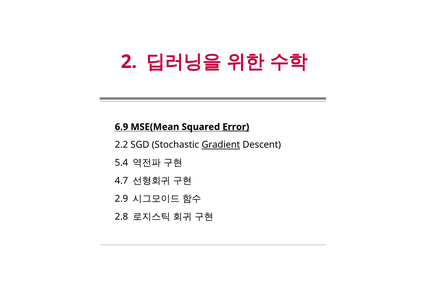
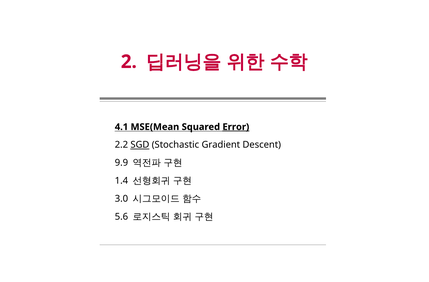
6.9: 6.9 -> 4.1 (122, 127)
SGD underline: none -> present (140, 145)
Gradient underline: present -> none (221, 145)
5.4: 5.4 -> 9.9 (121, 163)
4.7: 4.7 -> 1.4 (121, 181)
2.9: 2.9 -> 3.0 (121, 199)
2.8: 2.8 -> 5.6 (121, 217)
